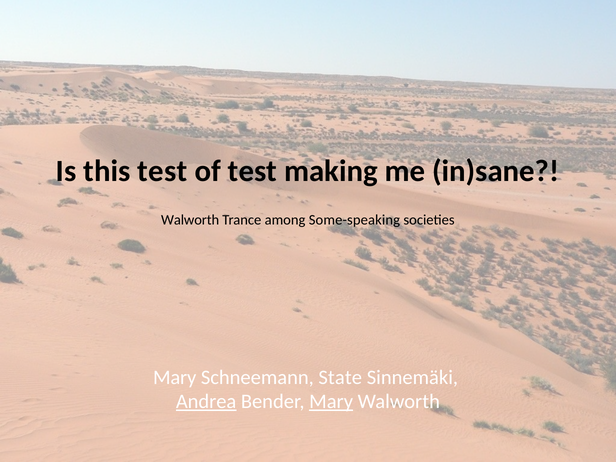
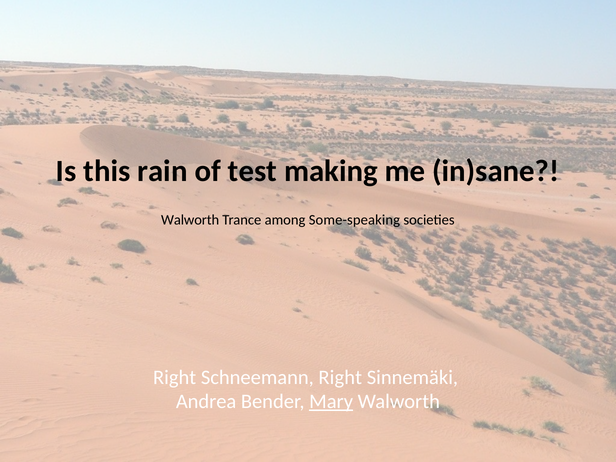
this test: test -> rain (162, 171)
Mary: Mary -> Right (175, 377)
Schneemann State: State -> Right (340, 377)
Andrea underline: present -> none (206, 401)
